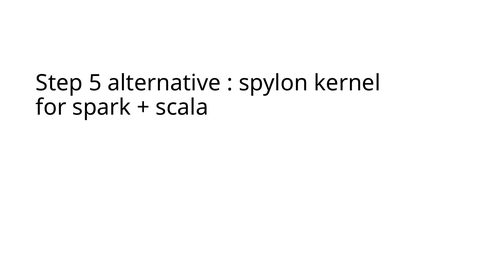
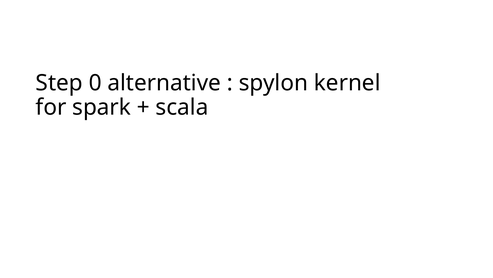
5: 5 -> 0 (95, 83)
